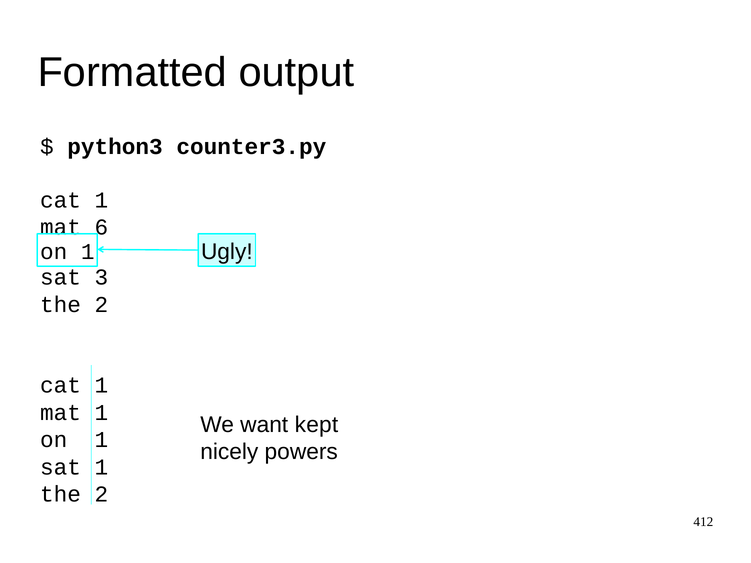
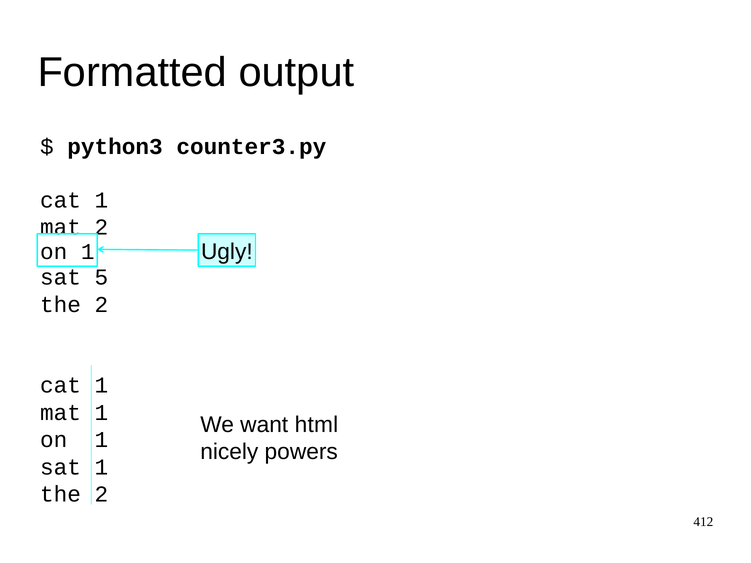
mat 6: 6 -> 2 (101, 227)
3: 3 -> 5 (101, 278)
kept: kept -> html (316, 425)
